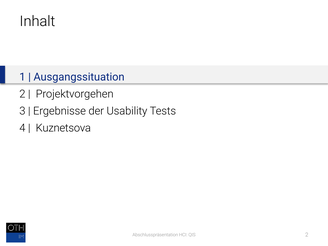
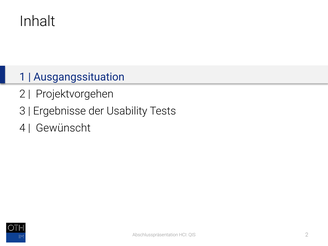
Kuznetsova: Kuznetsova -> Gewünscht (63, 128)
